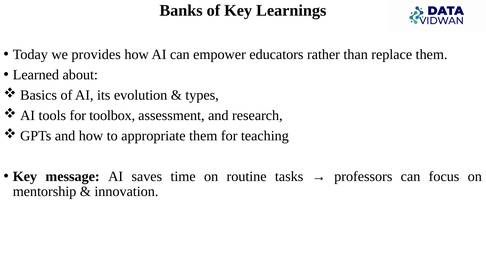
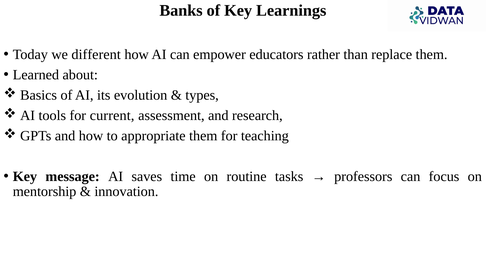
provides: provides -> different (96, 55)
toolbox: toolbox -> current (112, 116)
